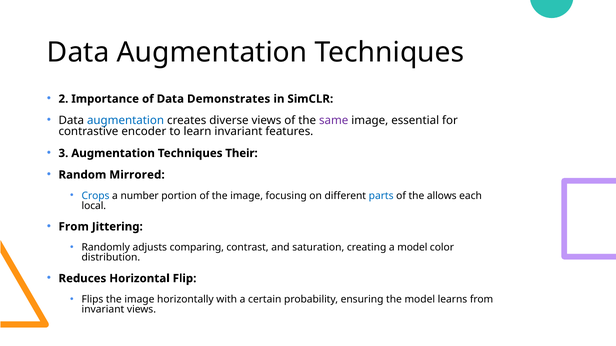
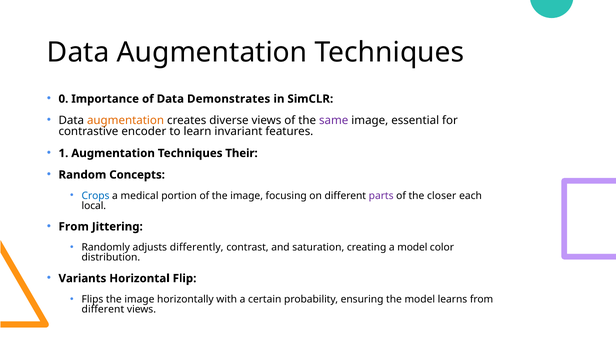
2: 2 -> 0 (63, 99)
augmentation colour: blue -> orange (126, 121)
3: 3 -> 1 (63, 153)
Mirrored: Mirrored -> Concepts (137, 175)
number: number -> medical (140, 196)
parts colour: blue -> purple (381, 196)
allows: allows -> closer (442, 196)
comparing: comparing -> differently (197, 248)
Reduces: Reduces -> Variants (82, 279)
invariant: invariant -> different (103, 310)
